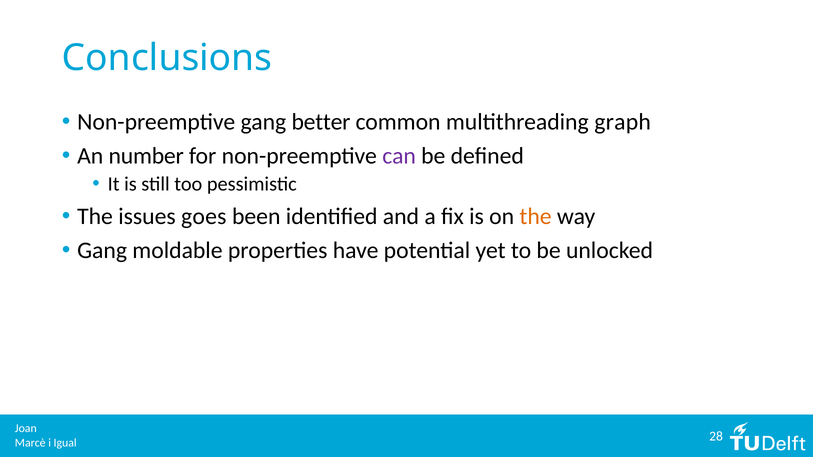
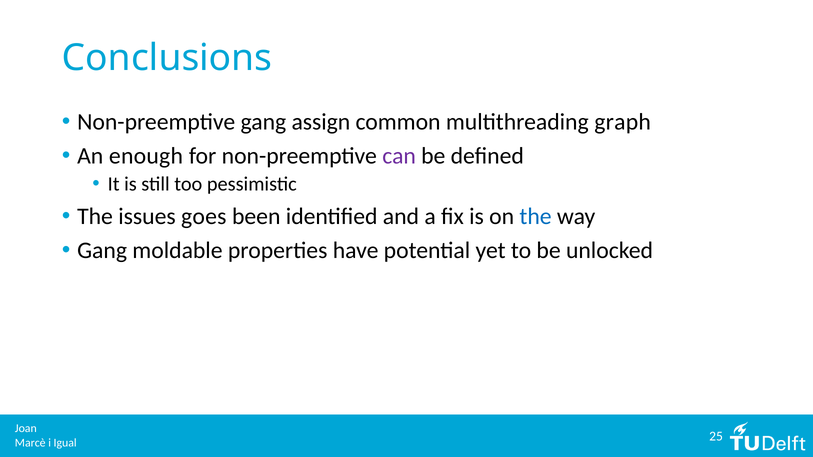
better: better -> assign (321, 122)
number: number -> enough (146, 156)
the colour: orange -> blue (536, 216)
28: 28 -> 25 (716, 437)
